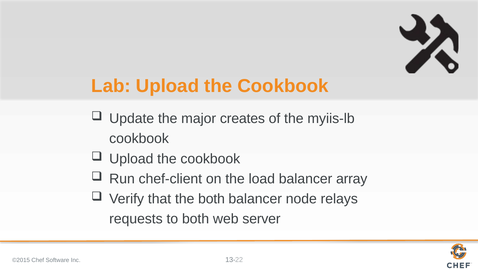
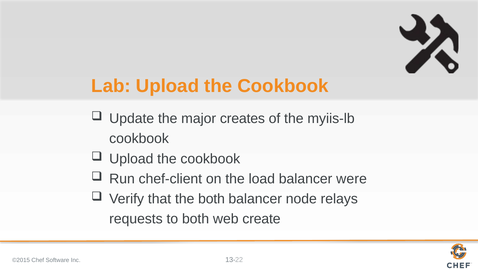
array: array -> were (352, 179)
server: server -> create (261, 219)
